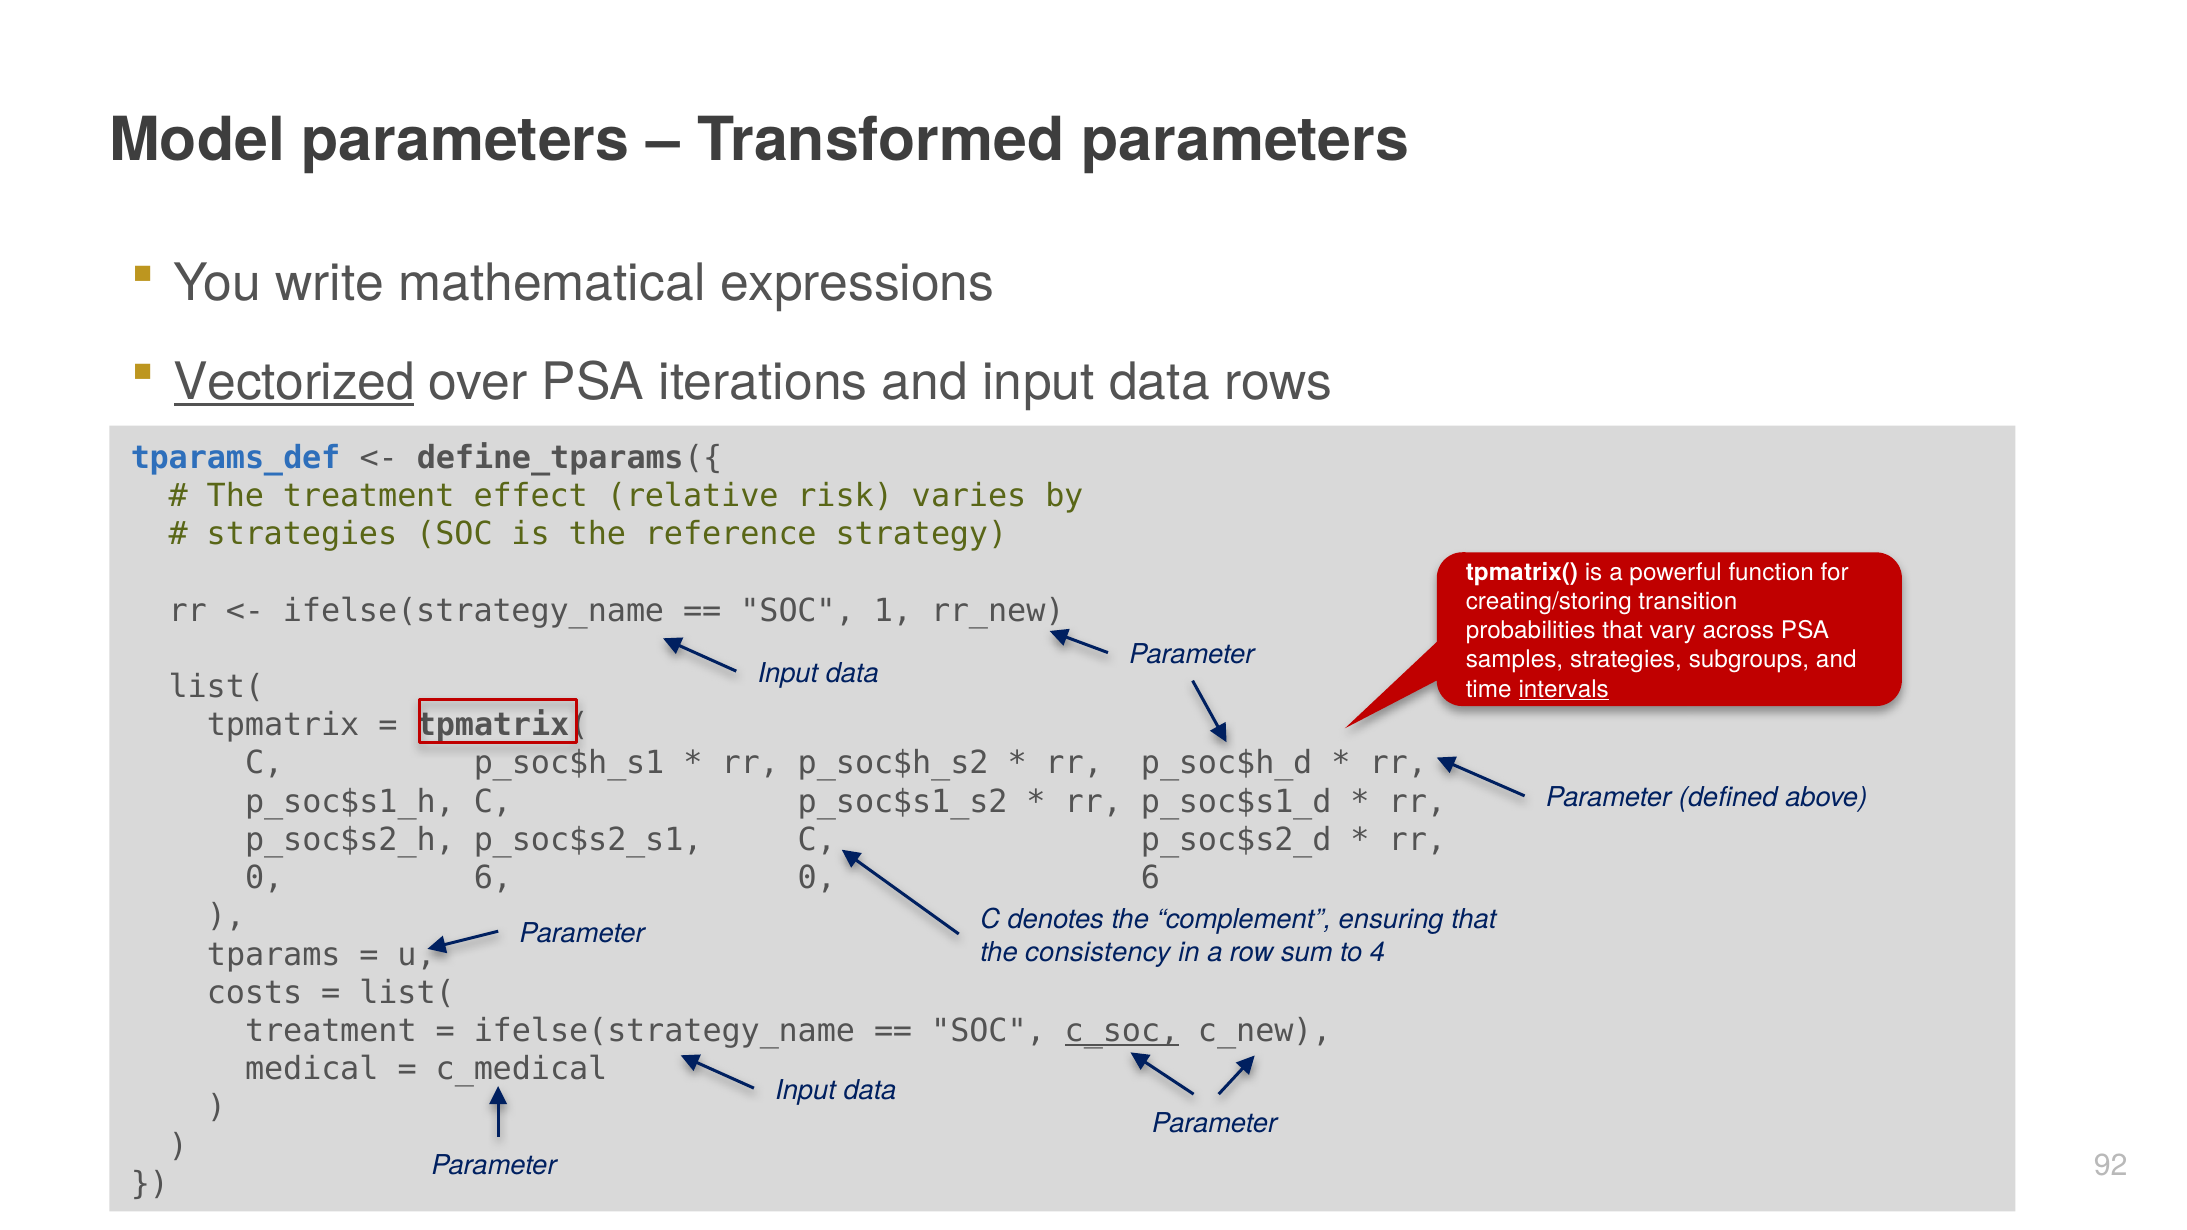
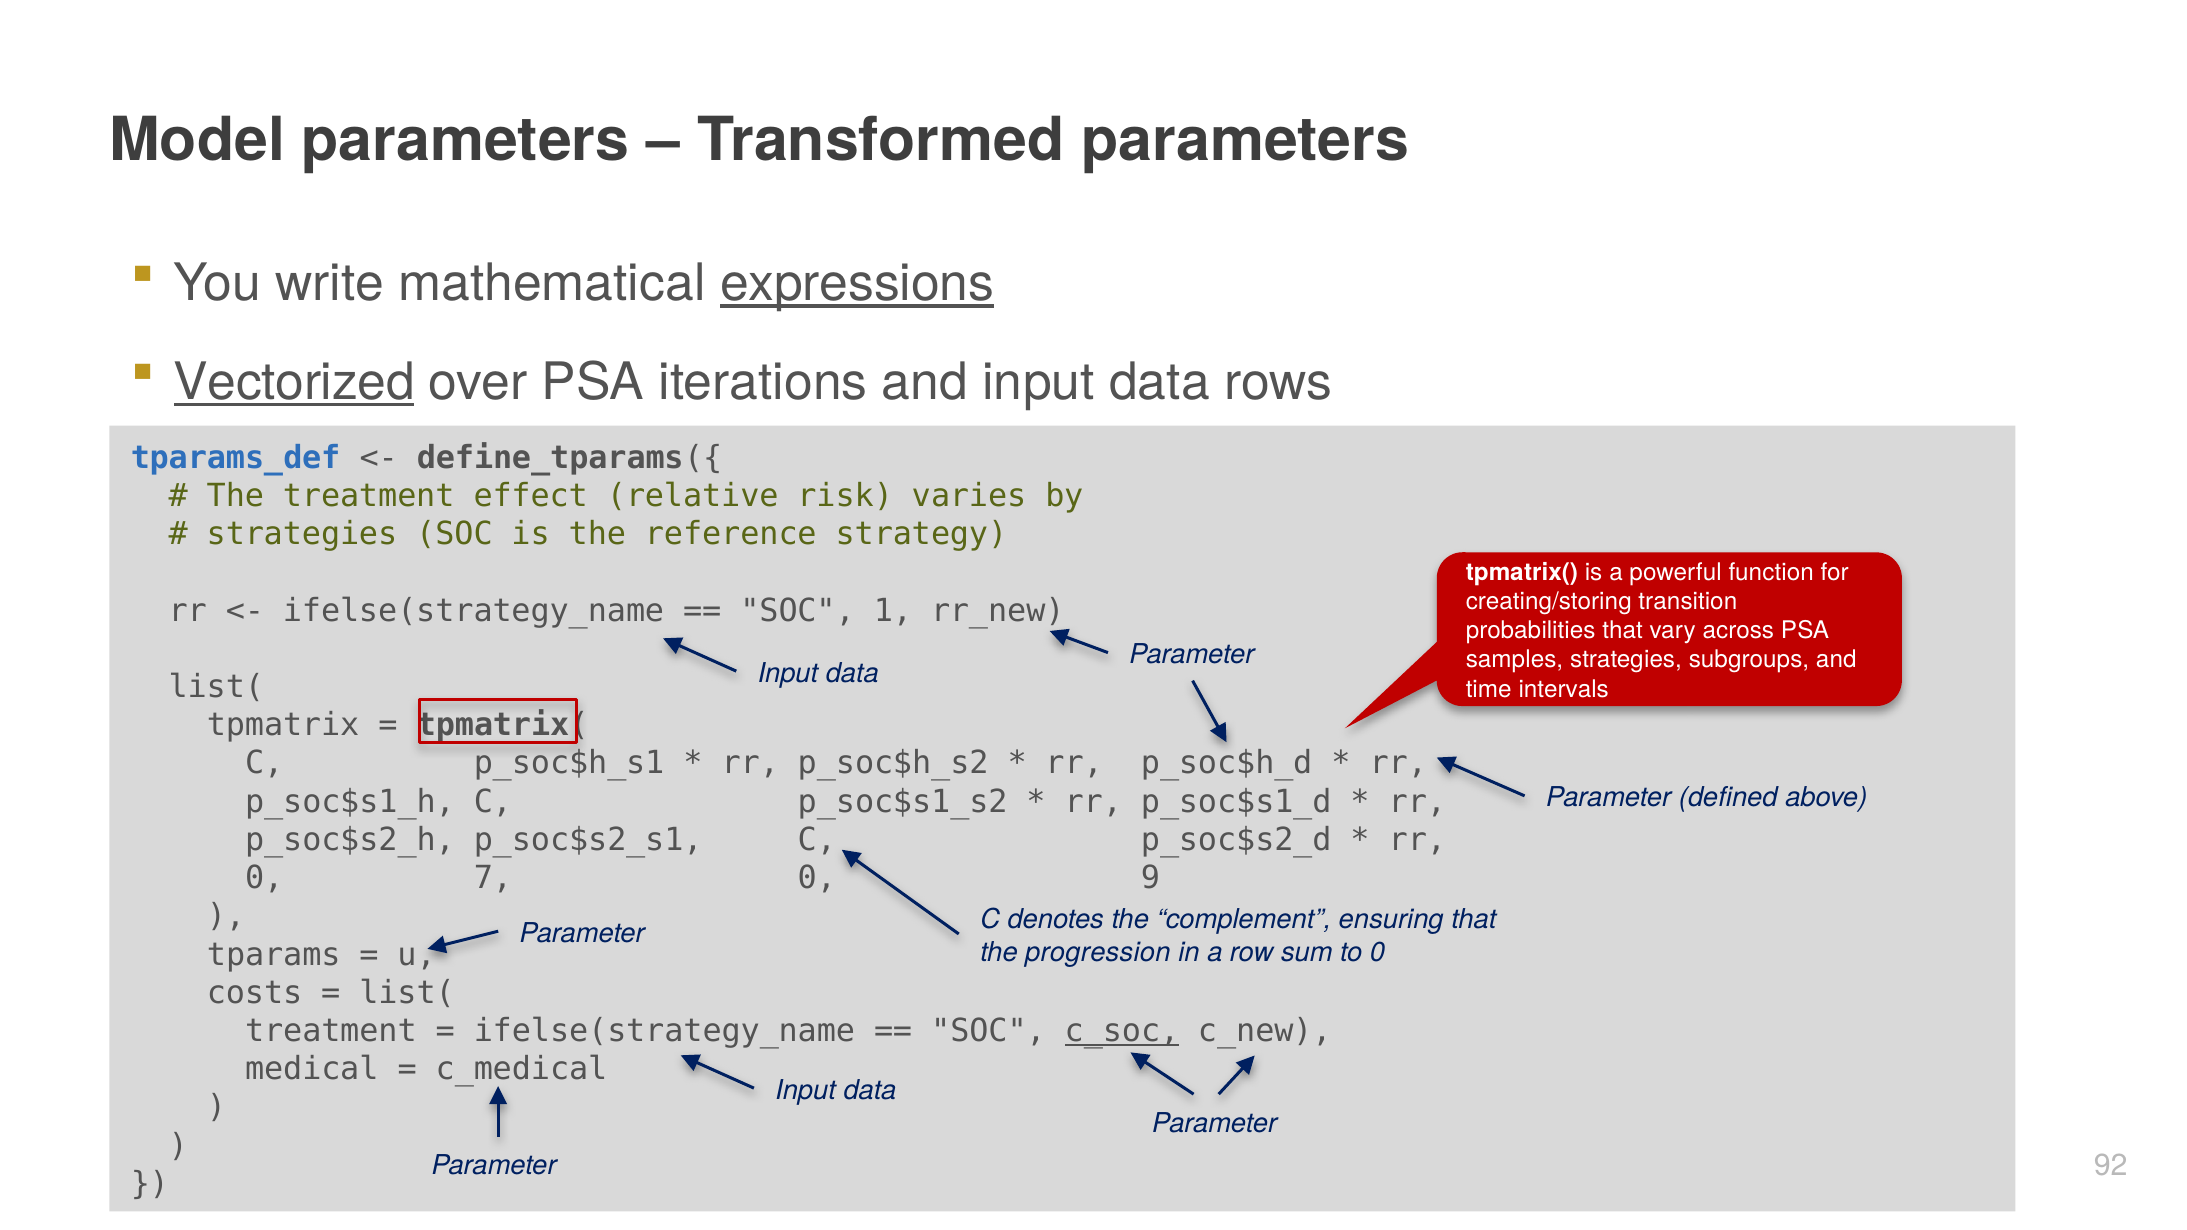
expressions underline: none -> present (857, 284)
intervals underline: present -> none (1564, 689)
6: 6 -> 7 (493, 878)
6: 6 -> 9 (1150, 878)
consistency: consistency -> progression (1098, 952)
to 4: 4 -> 0 (1378, 952)
